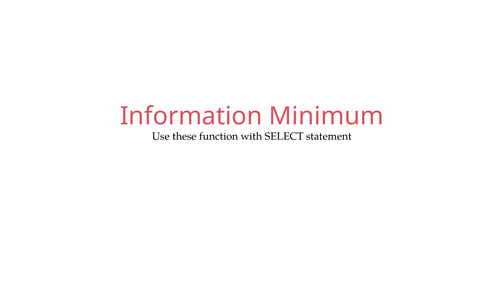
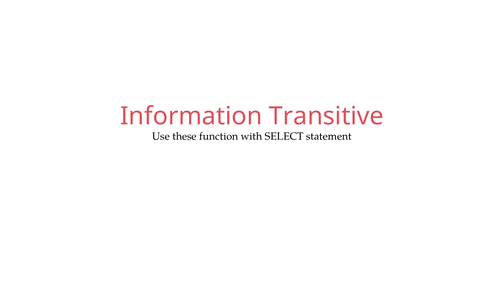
Minimum: Minimum -> Transitive (326, 116)
